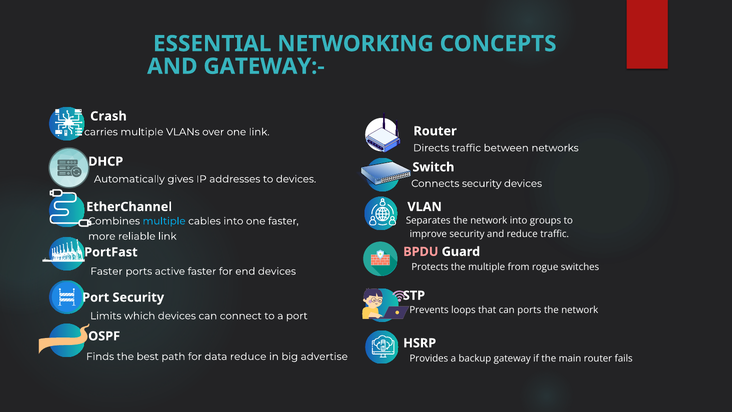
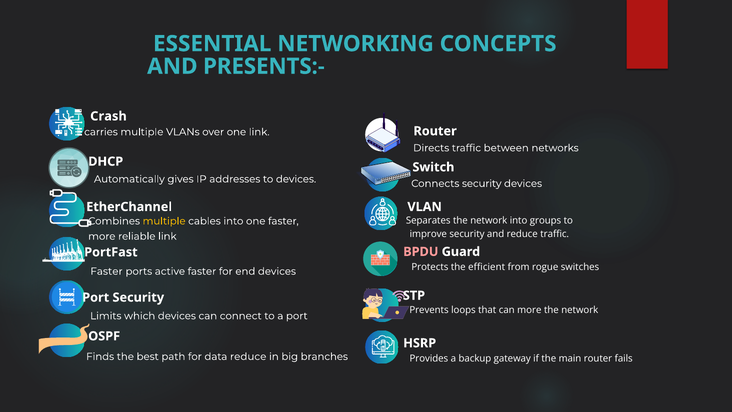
GATEWAY:-: GATEWAY:- -> PRESENTS:- (264, 66)
multiple colour: light blue -> yellow (164, 221)
the multiple: multiple -> efficient (487, 267)
can ports: ports -> more (529, 310)
advertise: advertise -> branches (324, 356)
